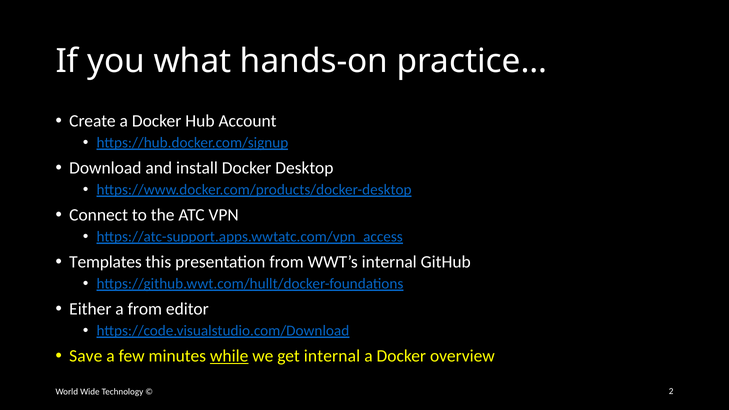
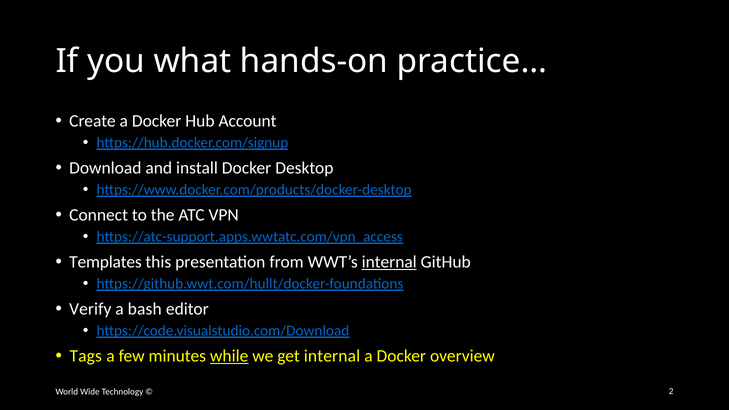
internal underline: none -> present (389, 262)
Either: Either -> Verify (90, 309)
a from: from -> bash (145, 309)
Save: Save -> Tags (86, 356)
